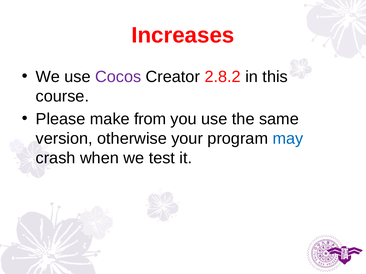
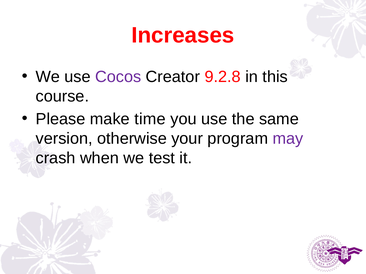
2.8.2: 2.8.2 -> 9.2.8 (223, 77)
from: from -> time (150, 119)
may colour: blue -> purple (288, 139)
